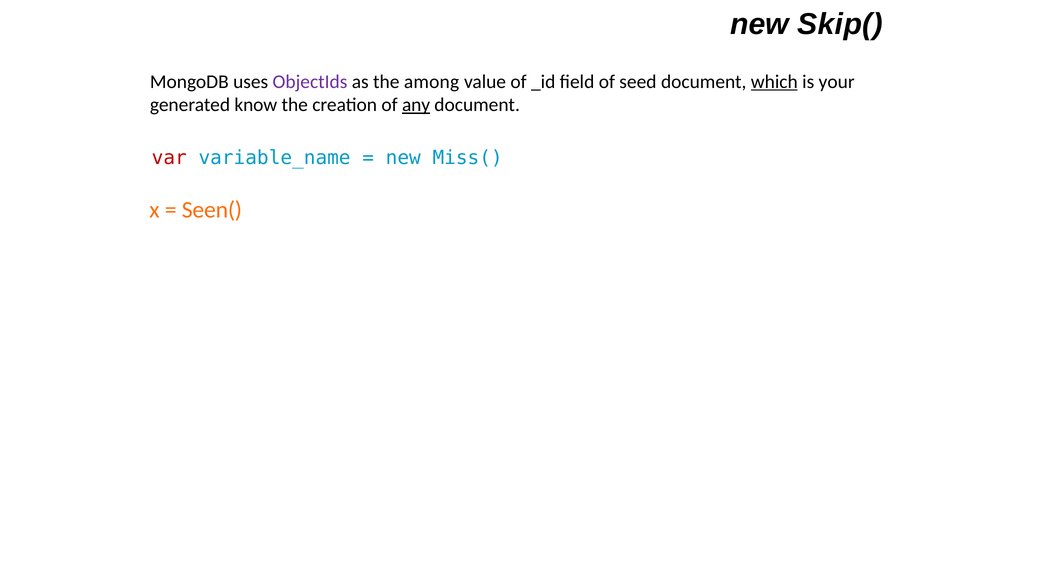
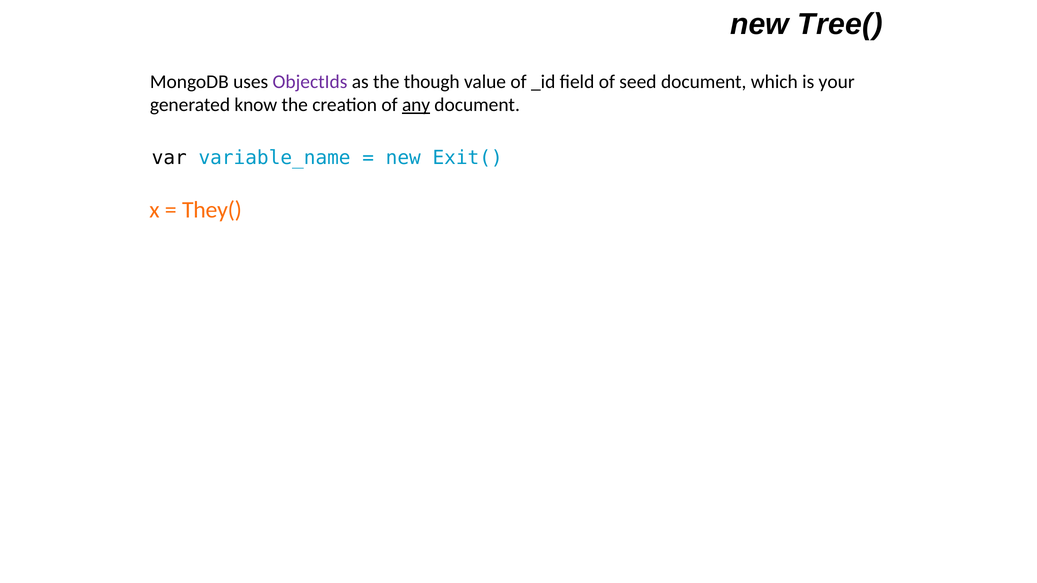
Skip(: Skip( -> Tree( (840, 24)
among: among -> though (432, 82)
which underline: present -> none (774, 82)
var colour: red -> black (169, 158)
Miss(: Miss( -> Exit( (468, 158)
Seen(: Seen( -> They( (212, 210)
